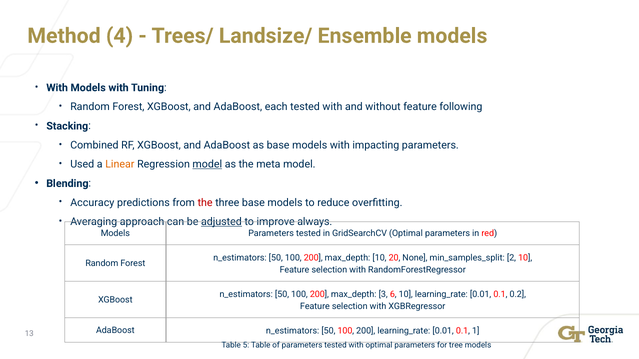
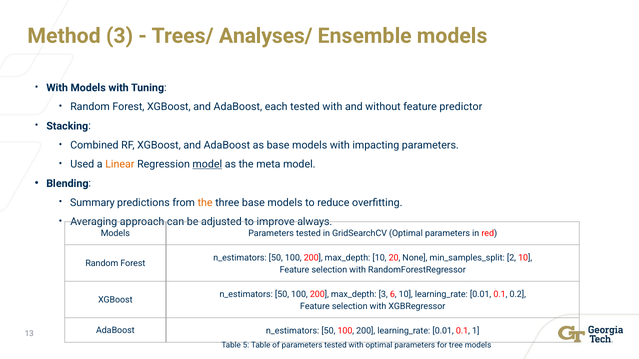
Method 4: 4 -> 3 (119, 36)
Landsize/: Landsize/ -> Analyses/ (266, 36)
following: following -> predictor (461, 107)
Accuracy: Accuracy -> Summary (92, 203)
the colour: red -> orange (205, 203)
adjusted underline: present -> none (221, 222)
